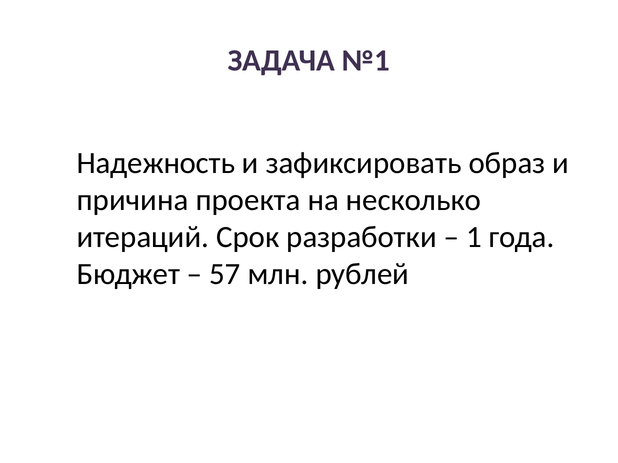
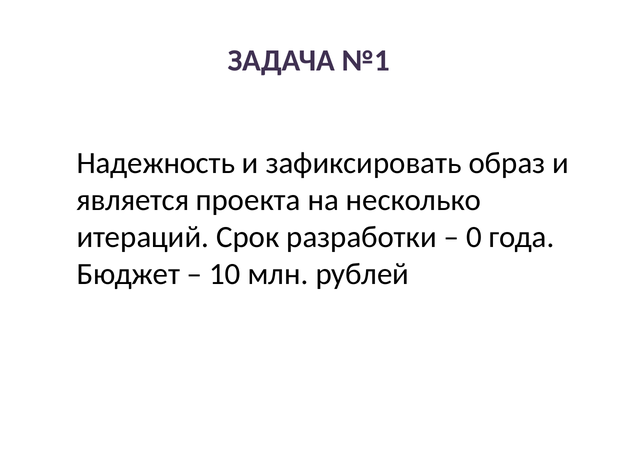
причина: причина -> является (133, 200)
1: 1 -> 0 (474, 237)
57: 57 -> 10 (225, 274)
